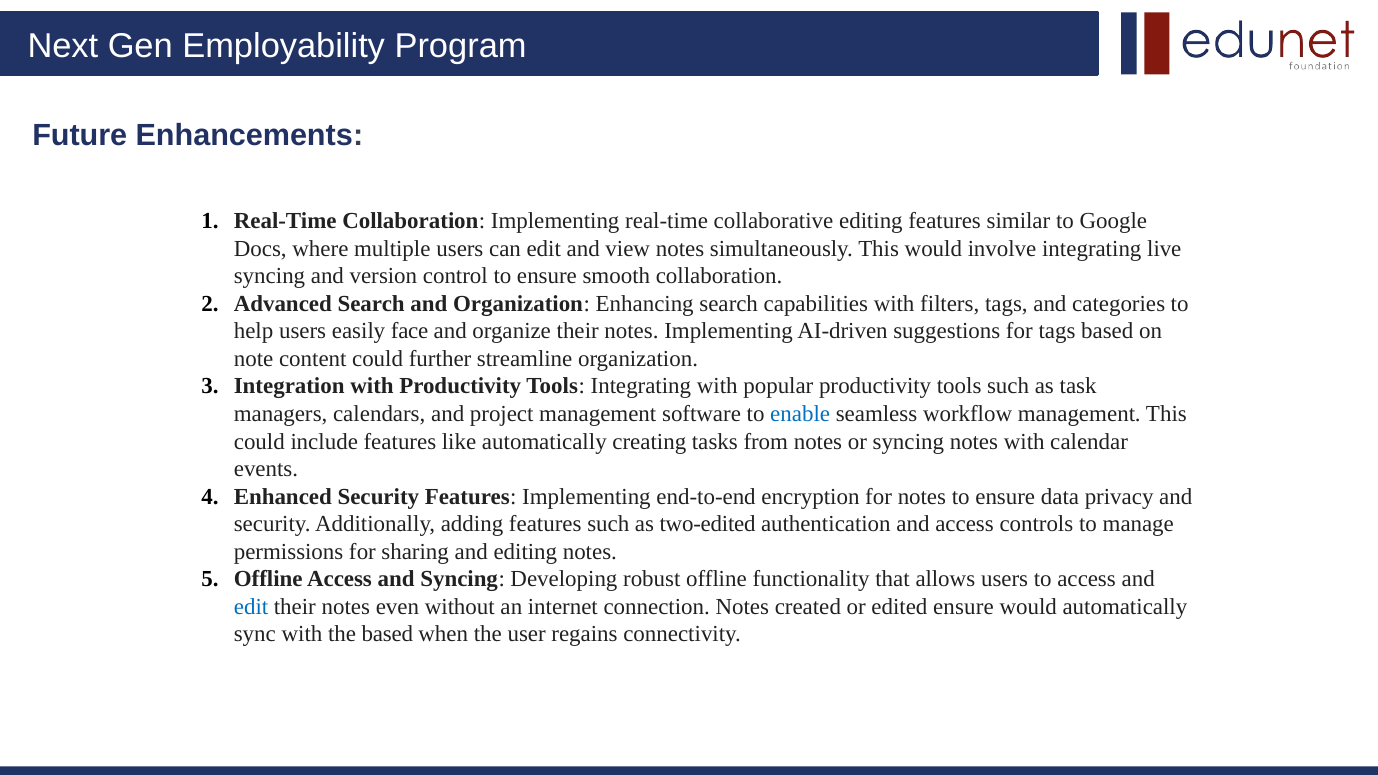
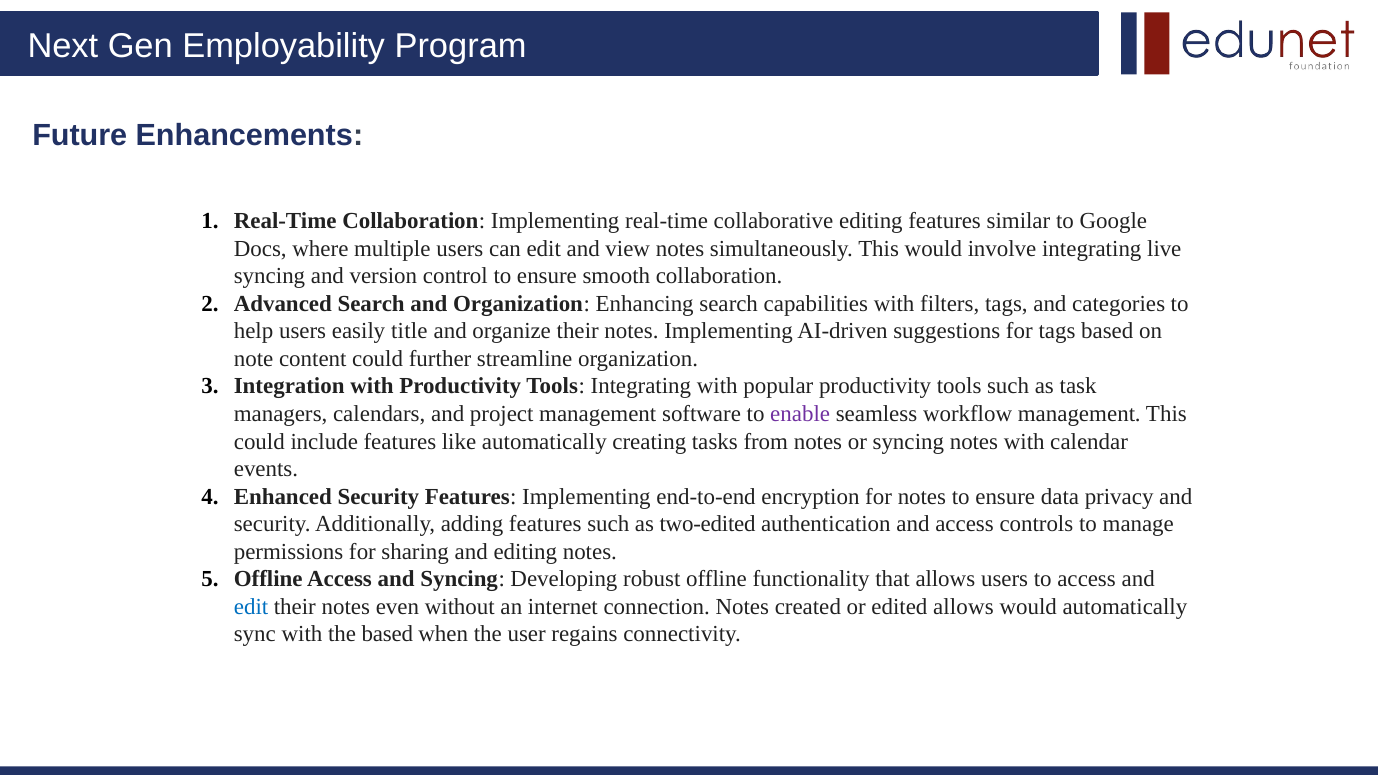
face: face -> title (409, 331)
enable colour: blue -> purple (800, 414)
edited ensure: ensure -> allows (963, 607)
